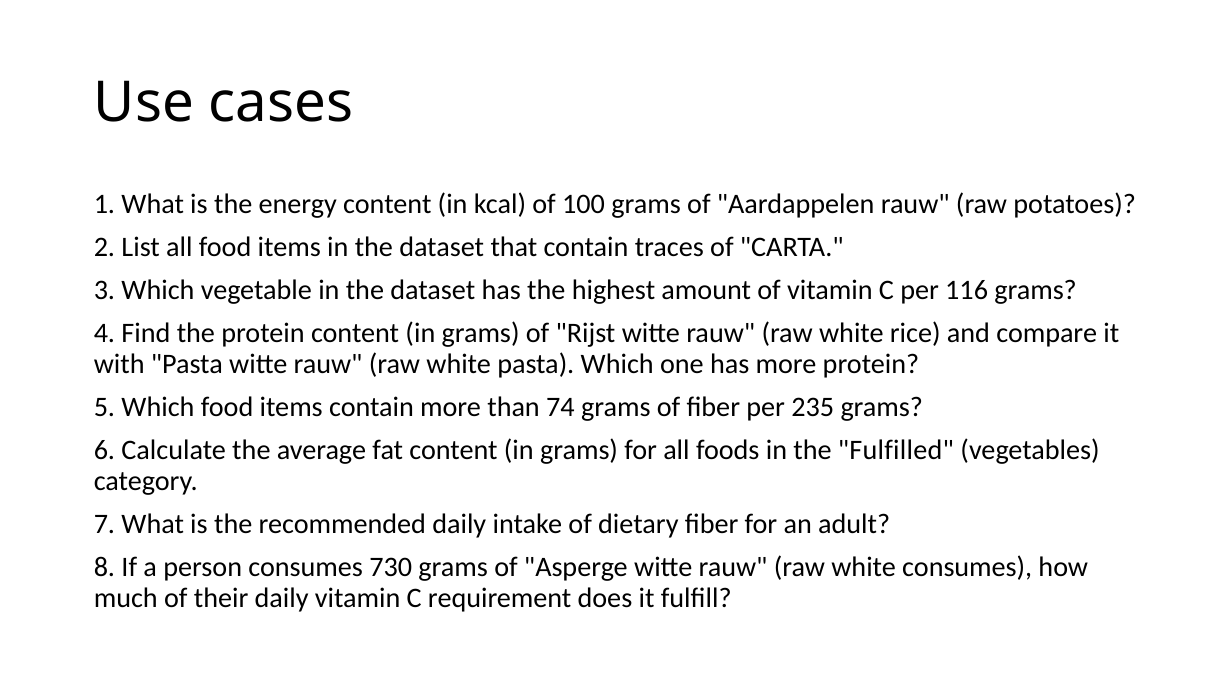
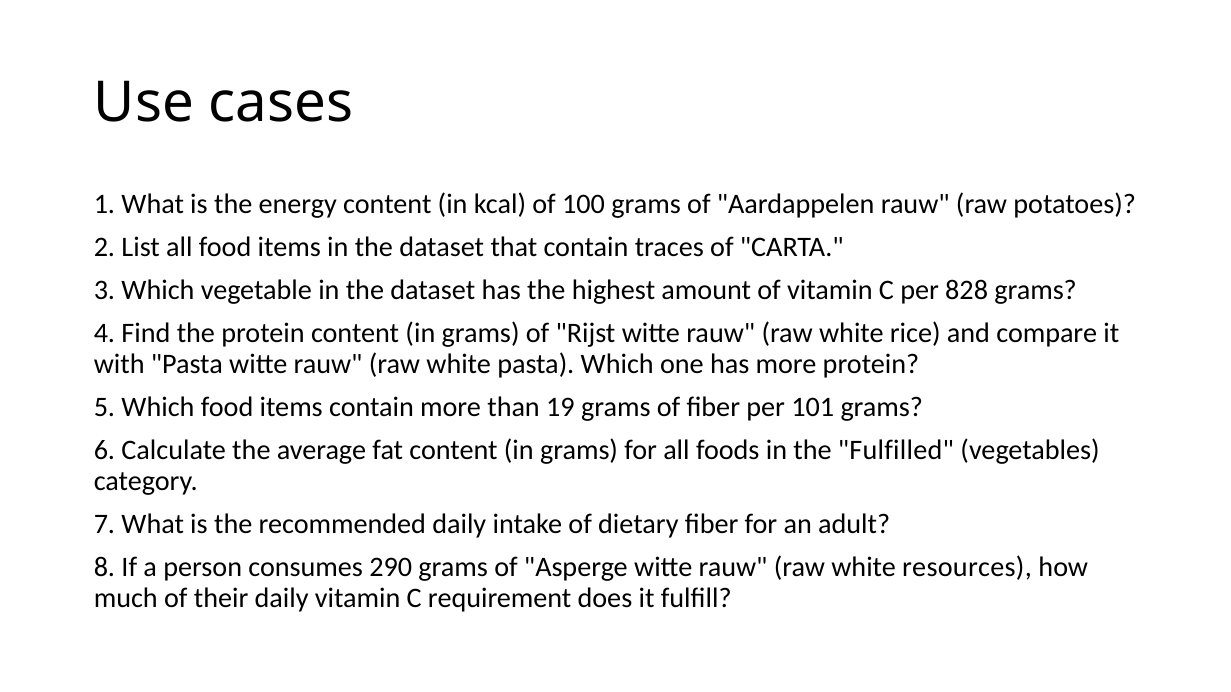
116: 116 -> 828 (967, 291)
74: 74 -> 19 (560, 408)
235: 235 -> 101 (813, 408)
730: 730 -> 290 (391, 568)
white consumes: consumes -> resources (967, 568)
